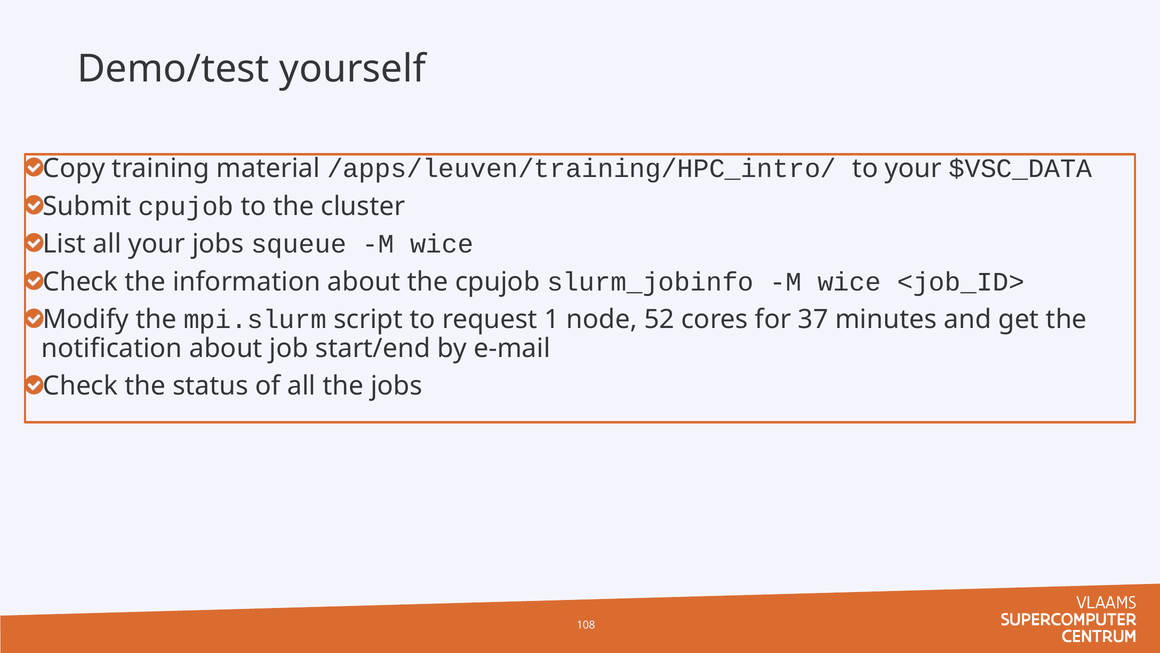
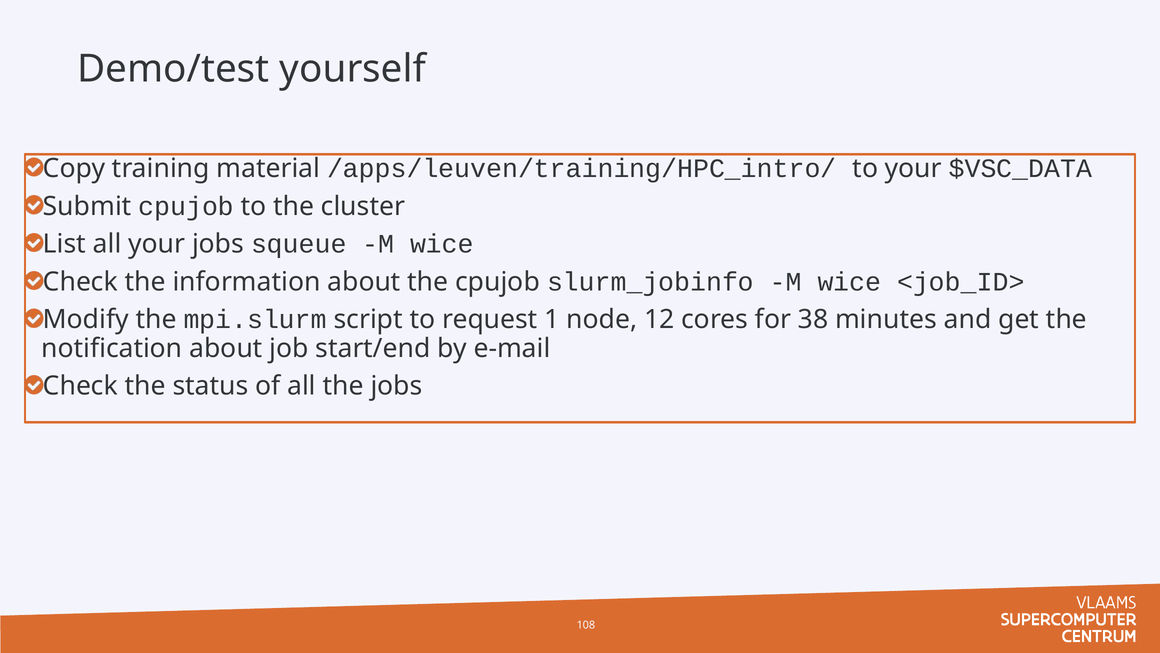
52: 52 -> 12 (659, 319)
37: 37 -> 38 (813, 319)
